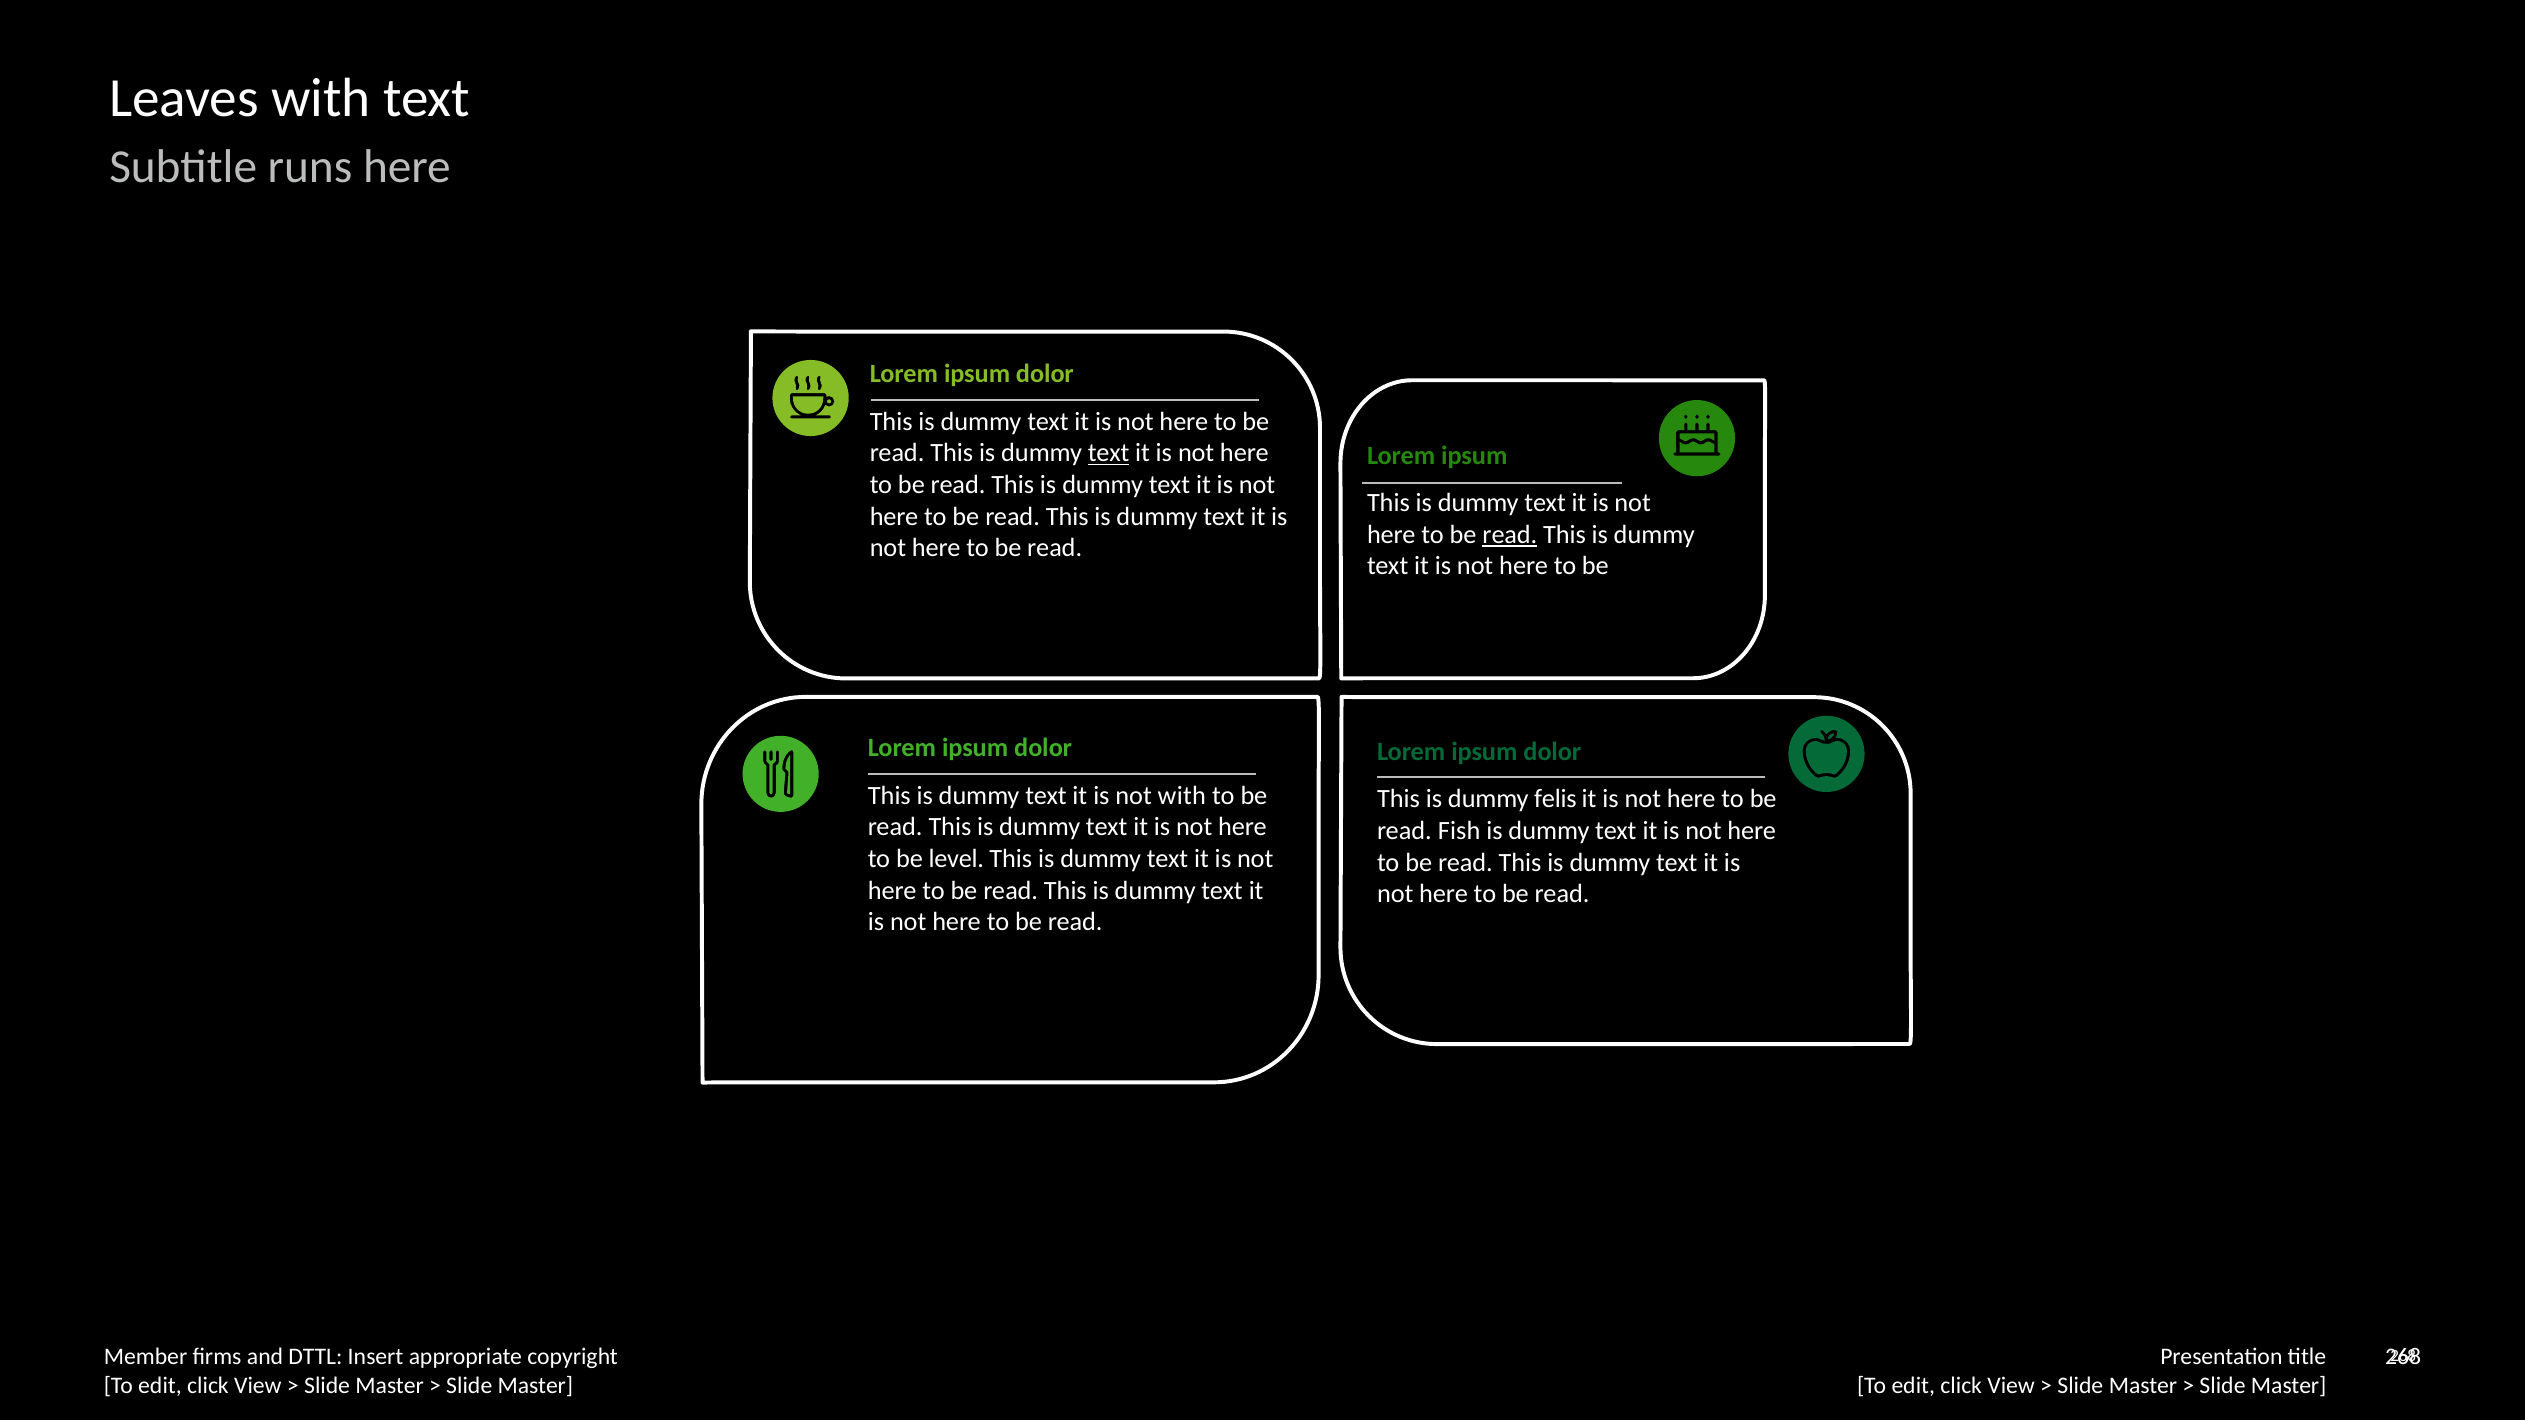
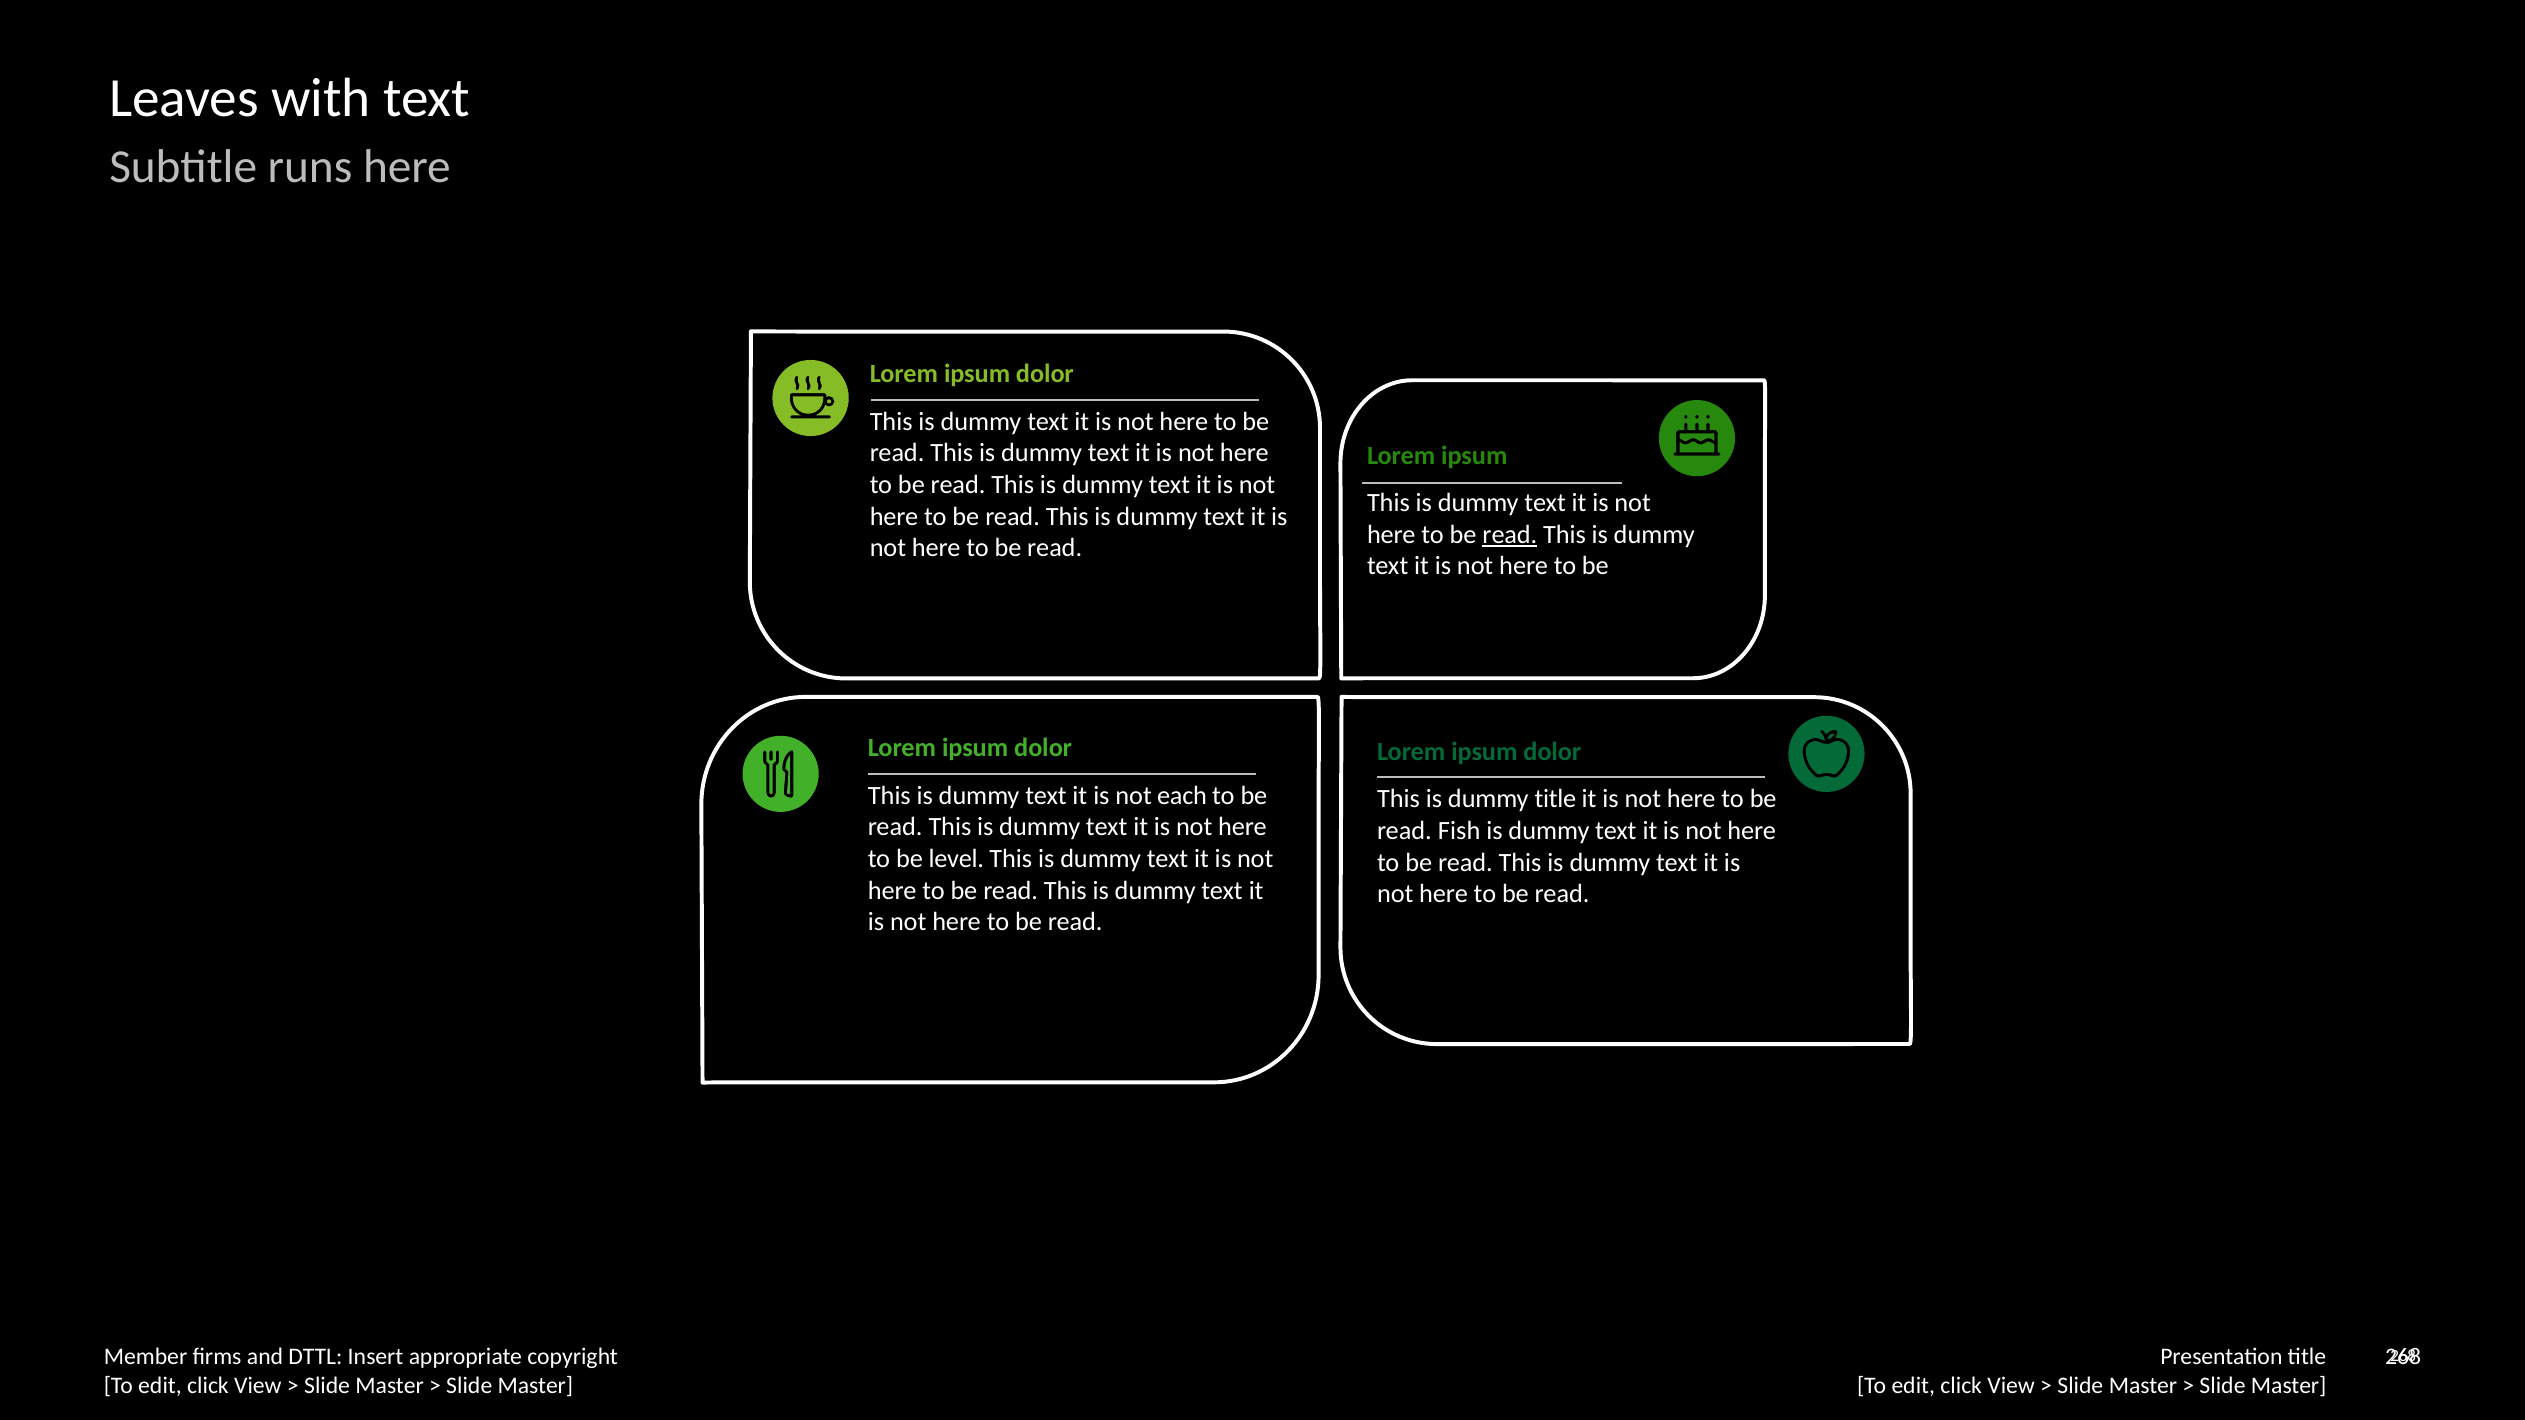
text underline: present -> none (1109, 453)
not with: with -> each (1182, 796)
dummy felis: felis -> title (1555, 799)
